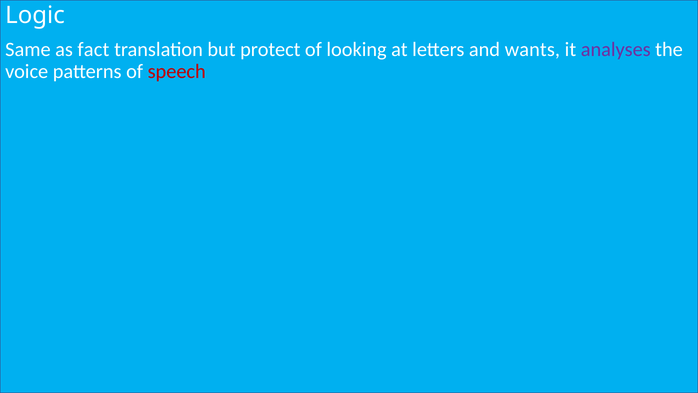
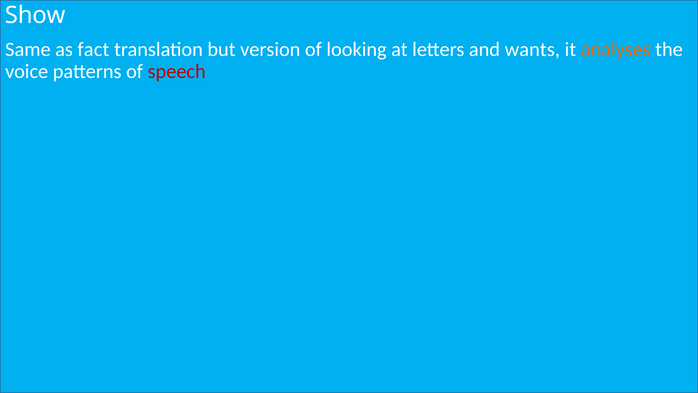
Logic: Logic -> Show (35, 15)
protect: protect -> version (270, 50)
analyses colour: purple -> orange (616, 50)
